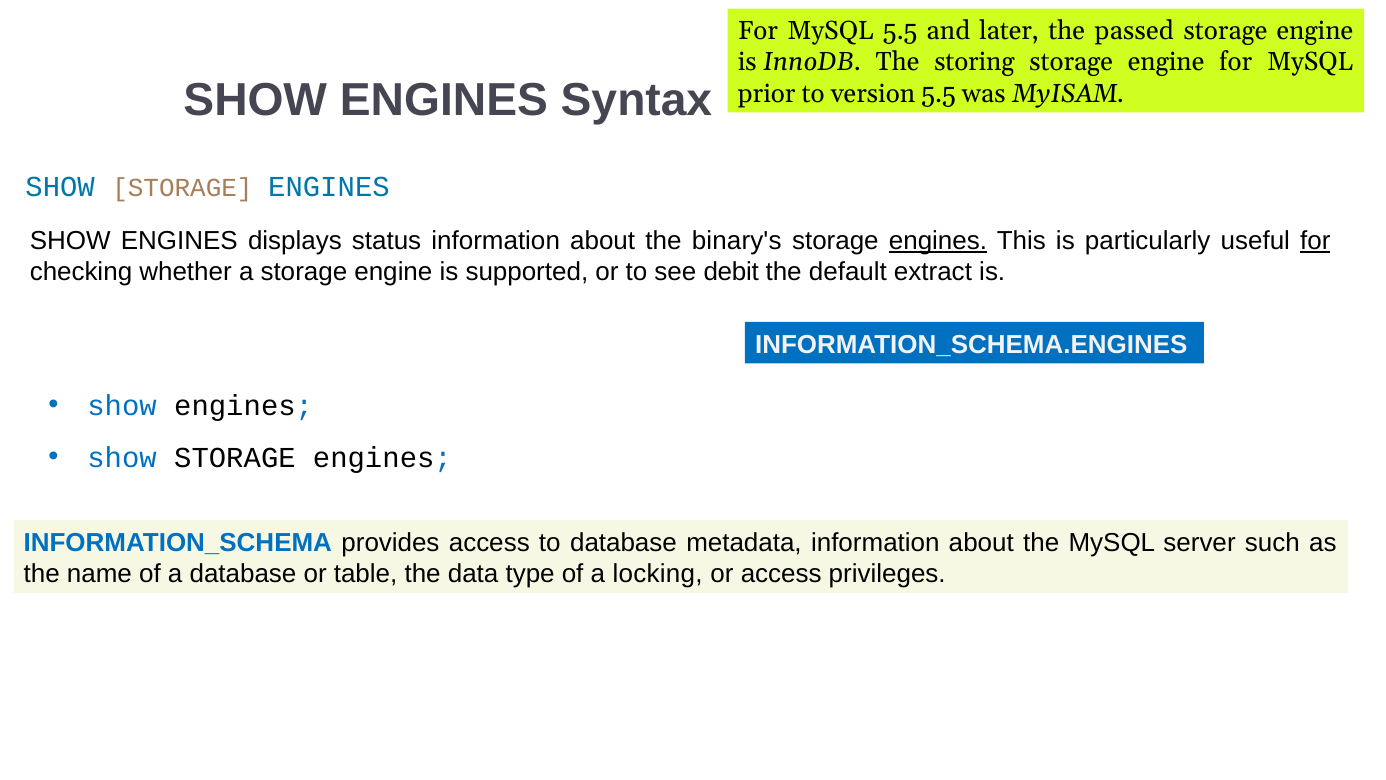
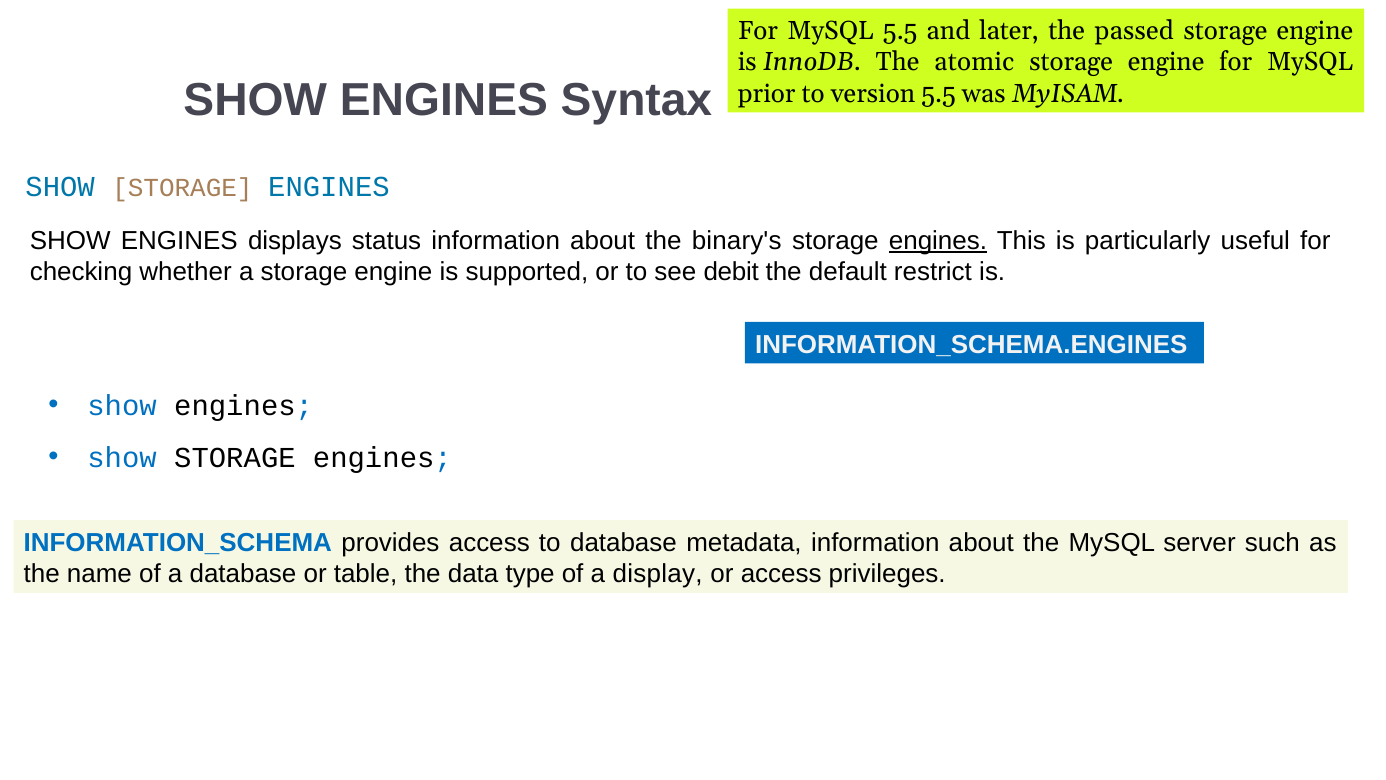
storing: storing -> atomic (974, 62)
for underline: present -> none (1315, 241)
extract: extract -> restrict (933, 272)
locking: locking -> display (658, 574)
